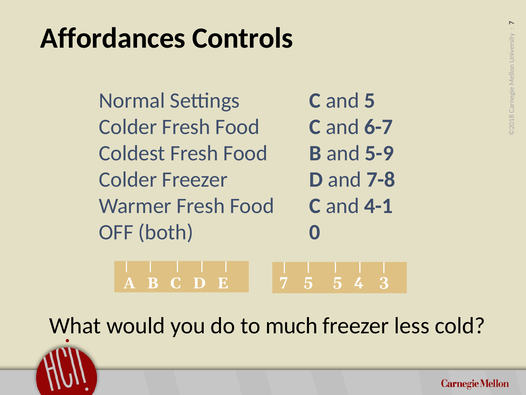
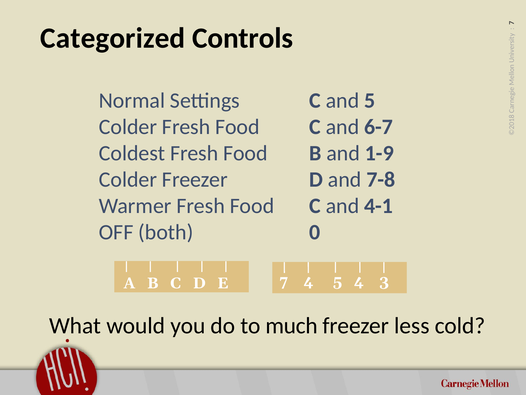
Affordances: Affordances -> Categorized (113, 38)
5-9: 5-9 -> 1-9 (379, 153)
7 5: 5 -> 4 (308, 281)
